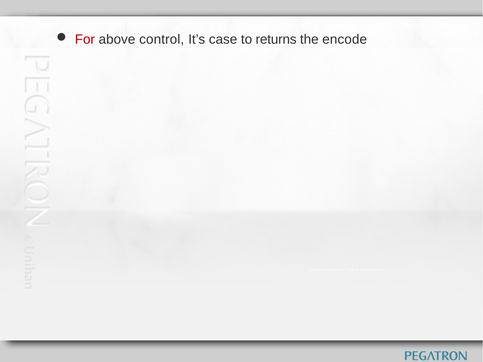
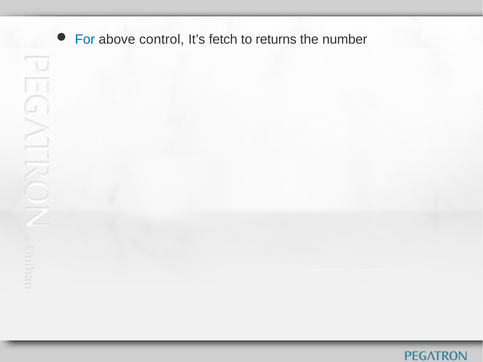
For colour: red -> blue (85, 39)
case: case -> fetch (223, 39)
encode: encode -> number (345, 39)
